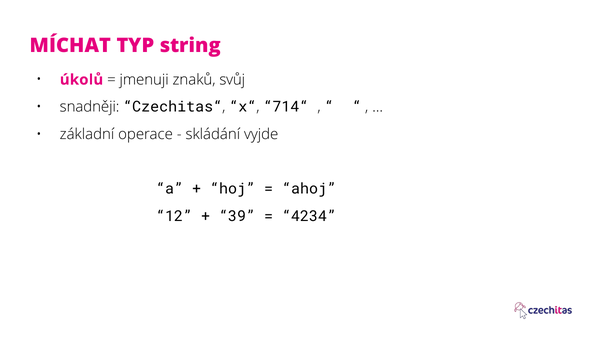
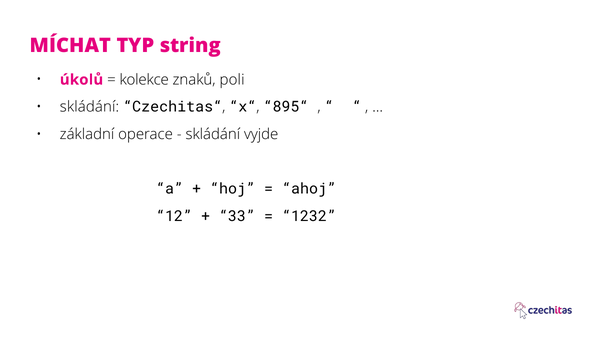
jmenuji: jmenuji -> kolekce (144, 80)
svůj: svůj -> poli (232, 80)
snadněji: snadněji -> skládání (89, 107)
714“: 714“ -> 895“ (286, 107)
39: 39 -> 33 (237, 217)
4234: 4234 -> 1232 (309, 217)
